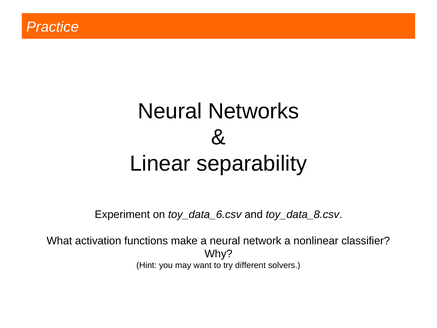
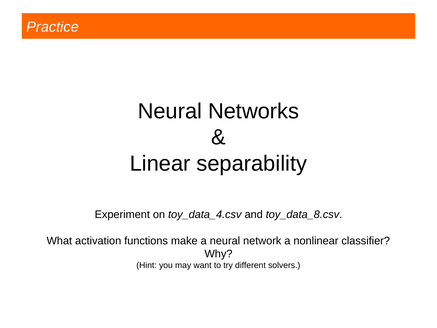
toy_data_6.csv: toy_data_6.csv -> toy_data_4.csv (205, 214)
